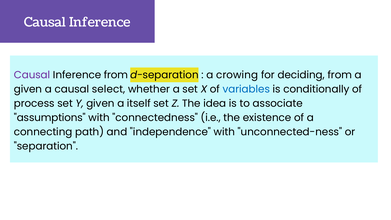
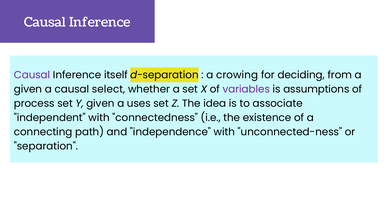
Inference from: from -> itself (116, 75)
variables colour: blue -> purple (246, 89)
conditionally: conditionally -> assumptions (316, 89)
itself: itself -> uses (139, 104)
assumptions: assumptions -> independent (50, 118)
